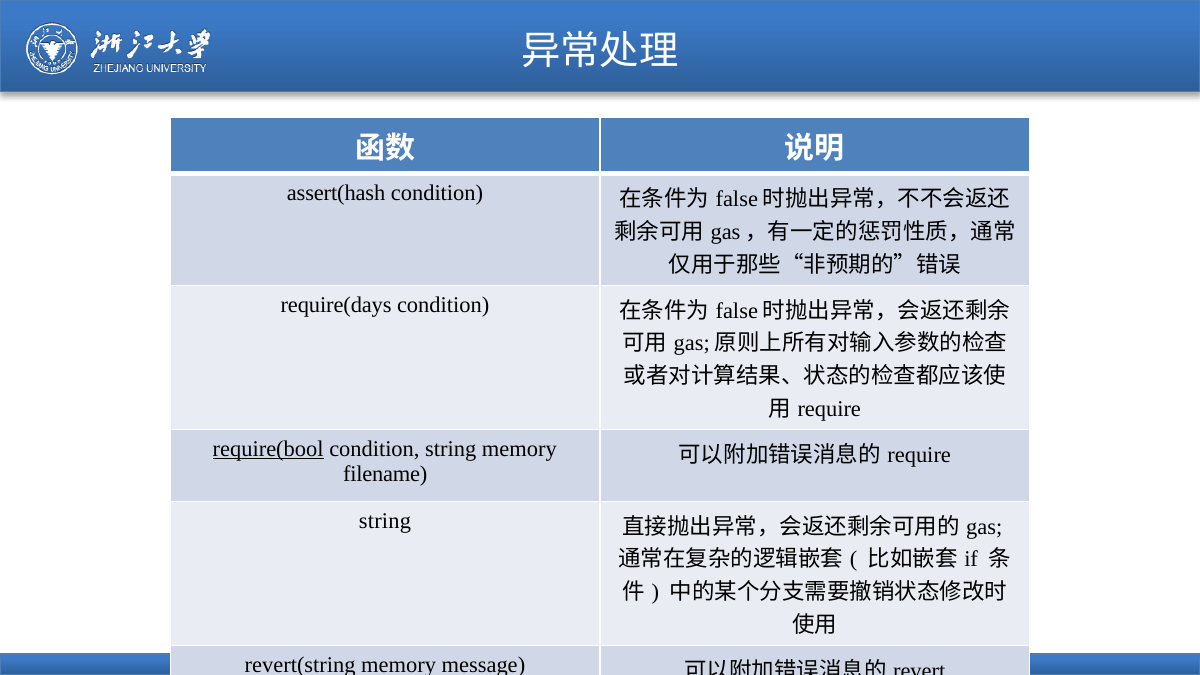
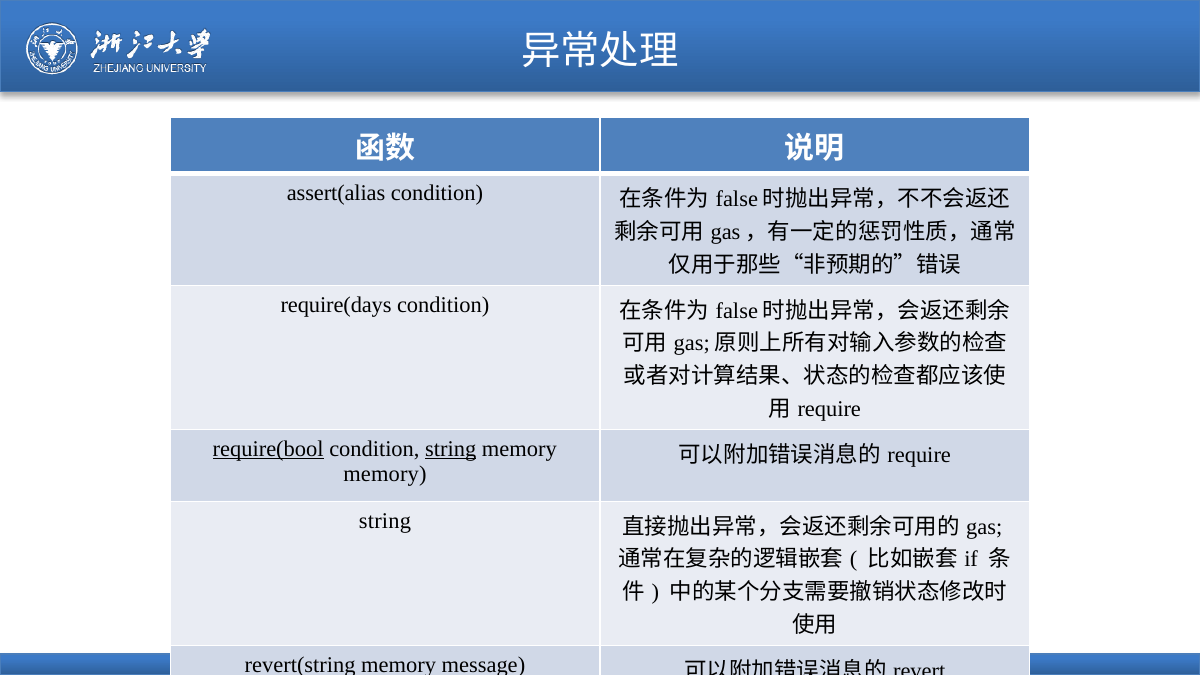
assert(hash: assert(hash -> assert(alias (336, 193)
string underline: none -> present (451, 449)
filename: filename -> memory (385, 474)
